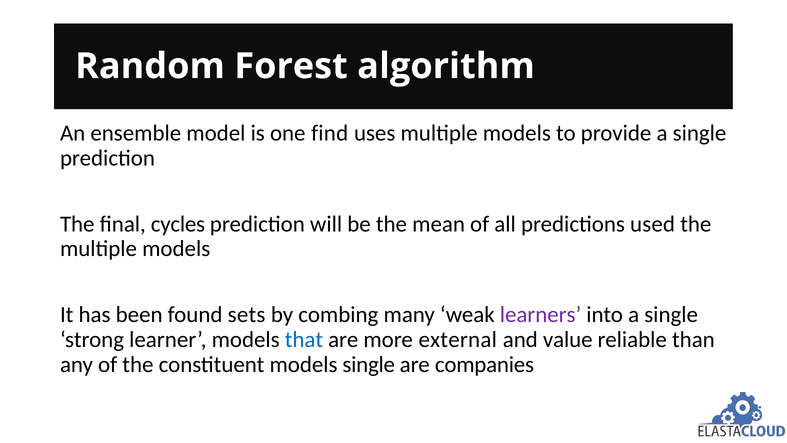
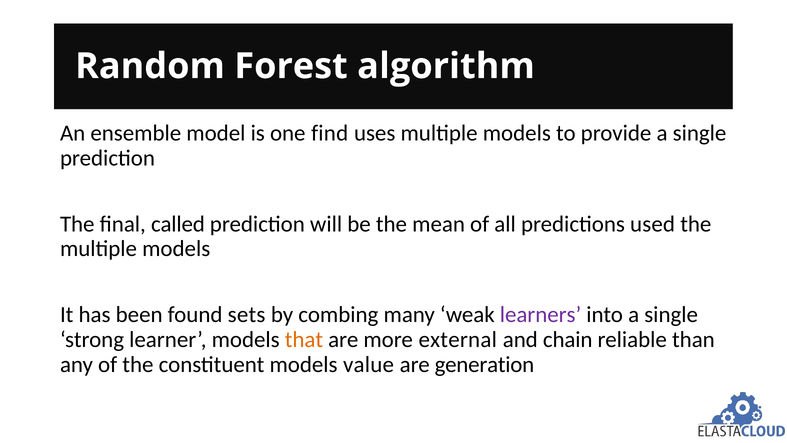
cycles: cycles -> called (178, 224)
that colour: blue -> orange (304, 339)
value: value -> chain (568, 339)
models single: single -> value (368, 364)
companies: companies -> generation (484, 364)
